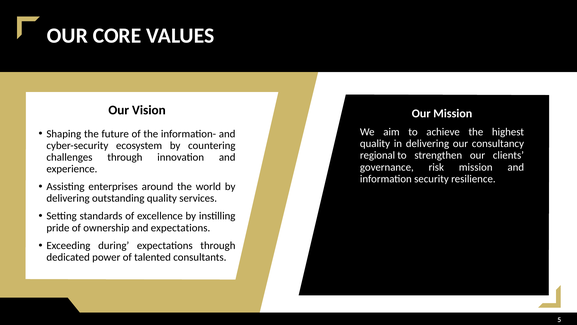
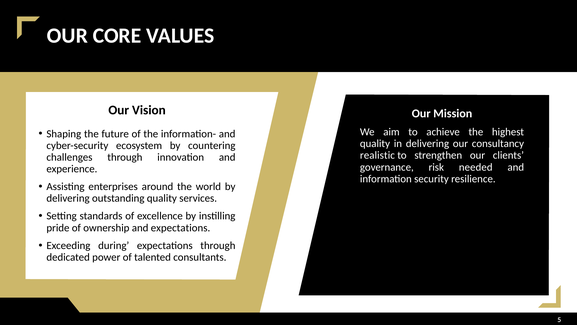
regional: regional -> realistic (377, 155)
risk mission: mission -> needed (476, 167)
